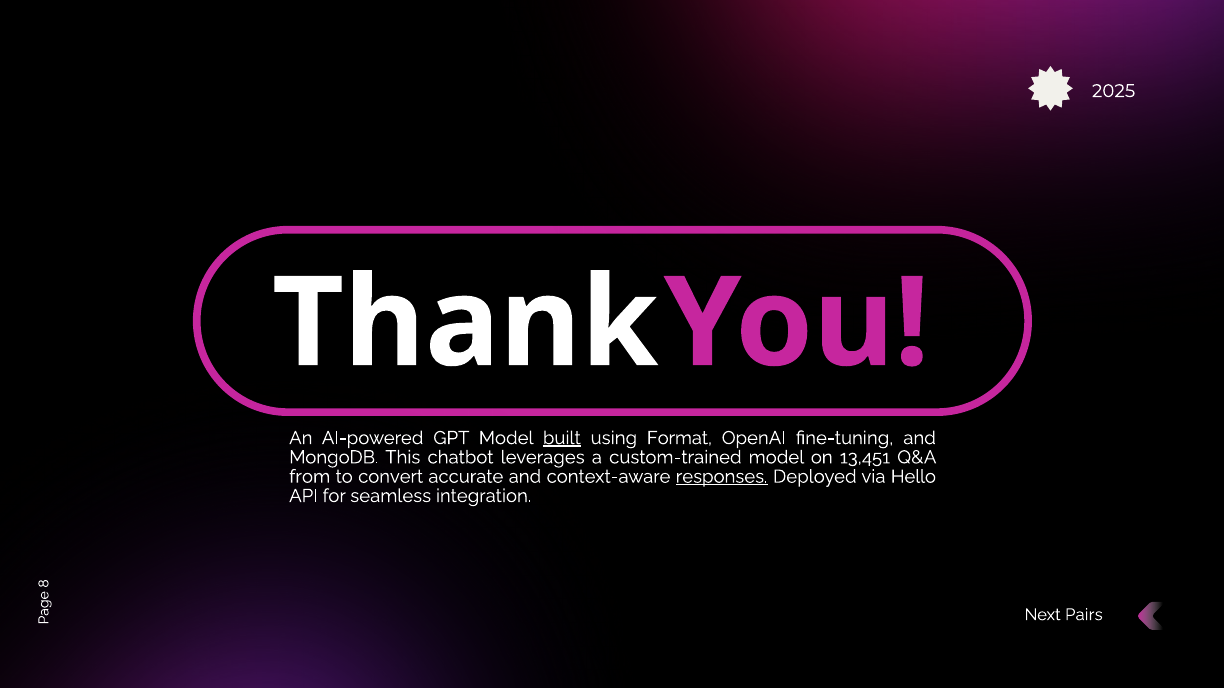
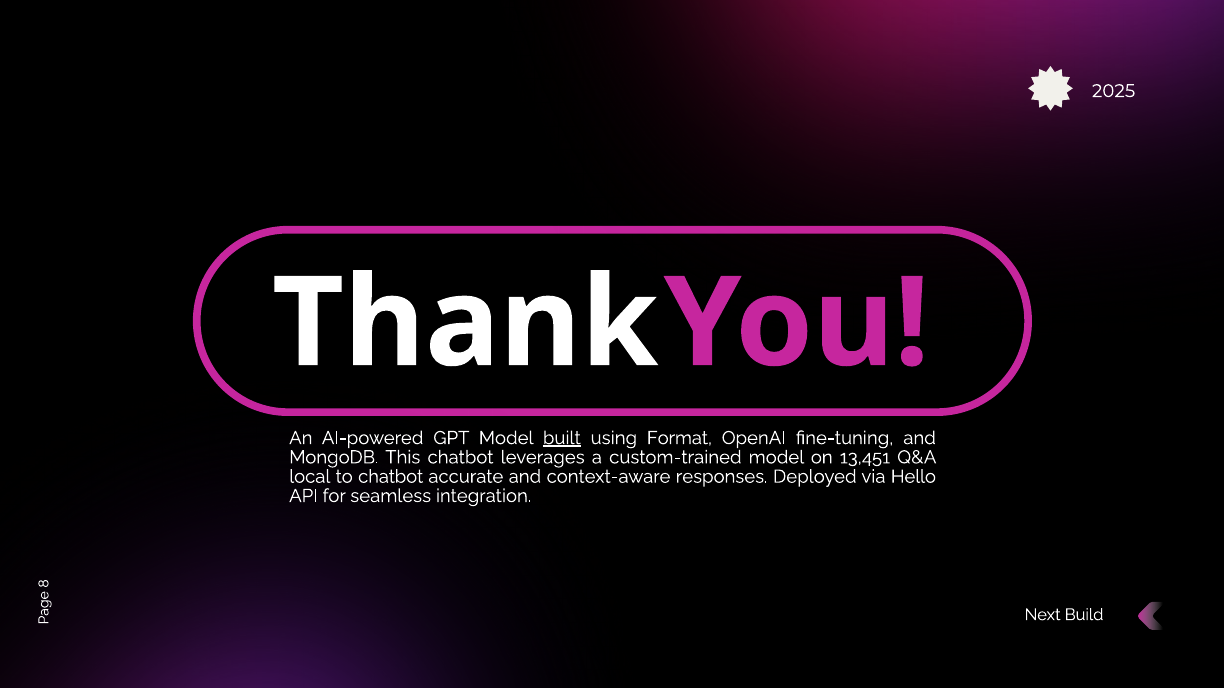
from: from -> local (310, 477)
to convert: convert -> chatbot (391, 477)
responses underline: present -> none (722, 477)
Pairs: Pairs -> Build (1084, 615)
